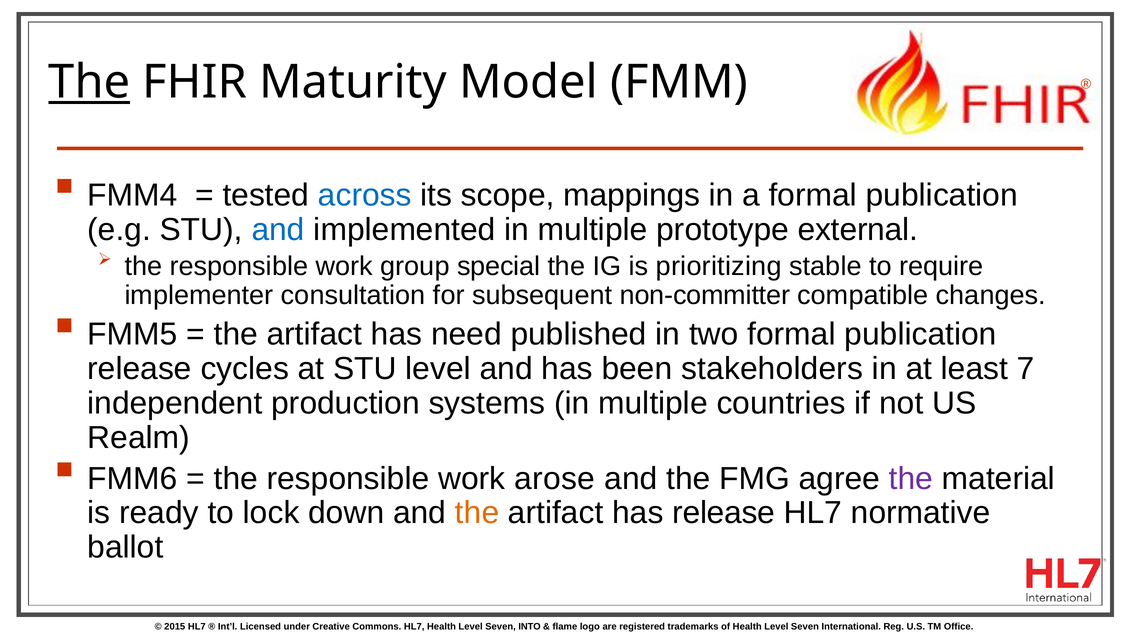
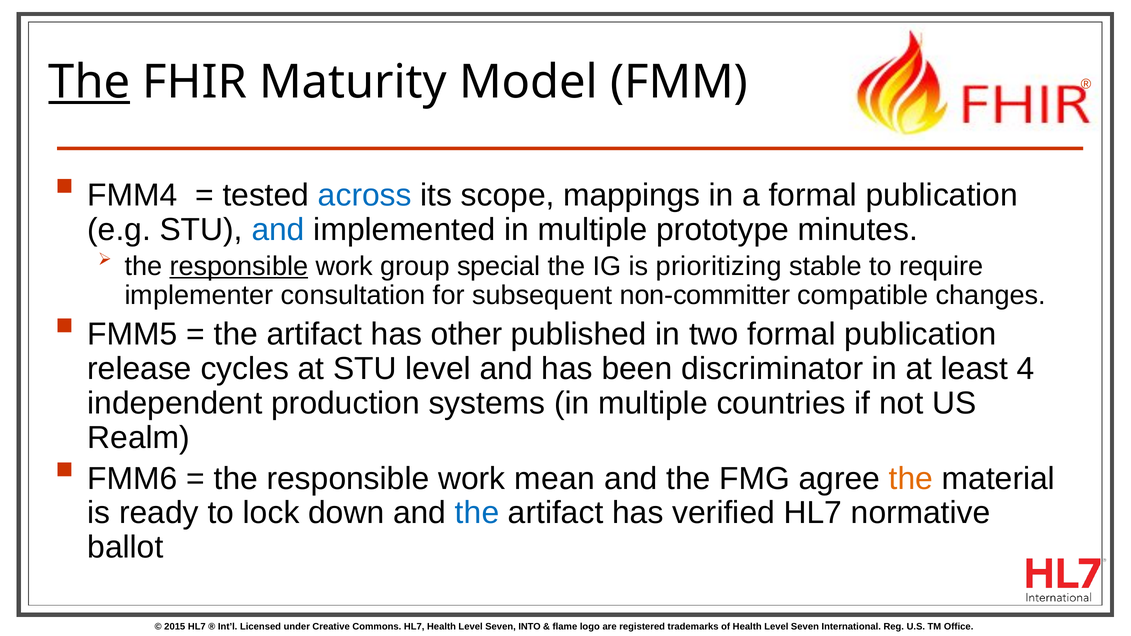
external: external -> minutes (858, 230)
responsible underline: none -> present (239, 266)
need: need -> other (467, 335)
stakeholders: stakeholders -> discriminator (772, 369)
7: 7 -> 4 (1026, 369)
arose: arose -> mean (555, 479)
the colour: purple -> orange (911, 479)
the colour: orange -> blue (477, 513)
has release: release -> verified (724, 513)
